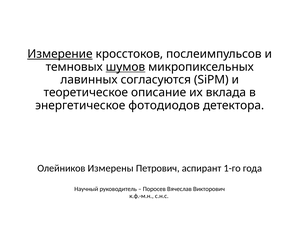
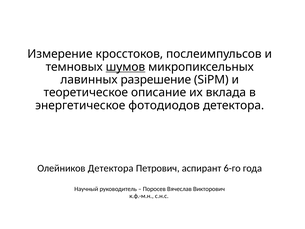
Измерение underline: present -> none (60, 54)
согласуются: согласуются -> разрешение (156, 80)
Олейников Измерены: Измерены -> Детектора (111, 168)
1-го: 1-го -> 6-го (232, 168)
